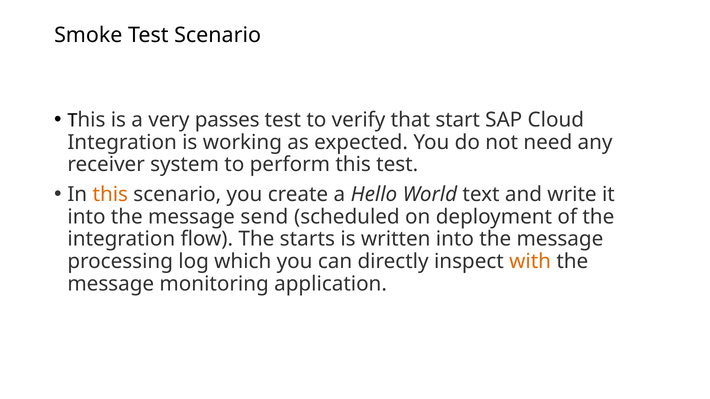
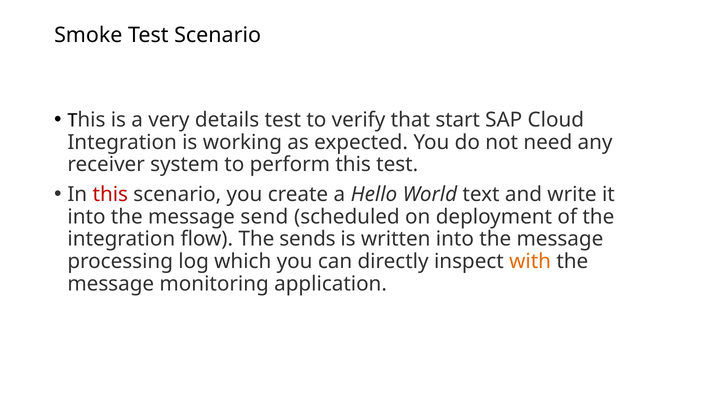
passes: passes -> details (227, 120)
this colour: orange -> red (110, 195)
starts: starts -> sends (307, 239)
